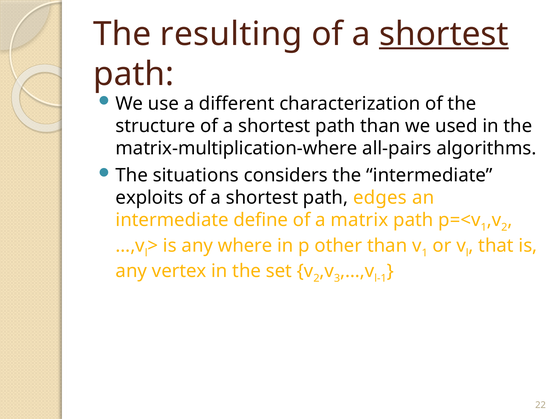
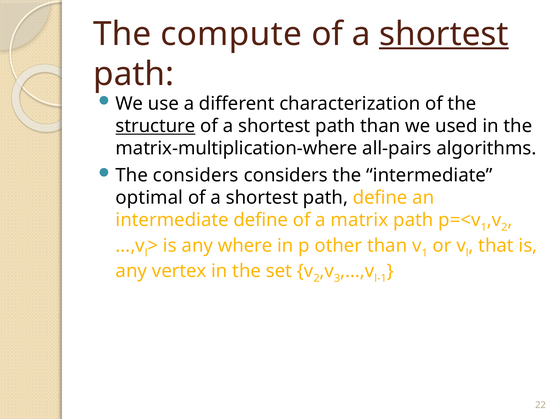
resulting: resulting -> compute (231, 34)
structure underline: none -> present (156, 126)
The situations: situations -> considers (196, 176)
exploits: exploits -> optimal (149, 198)
path edges: edges -> define (380, 198)
